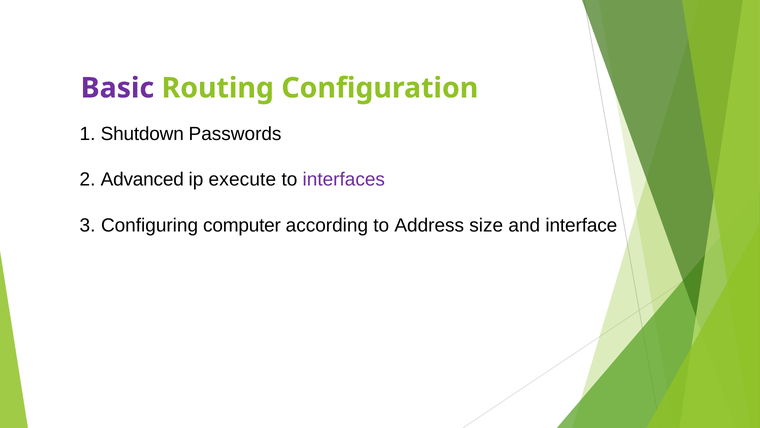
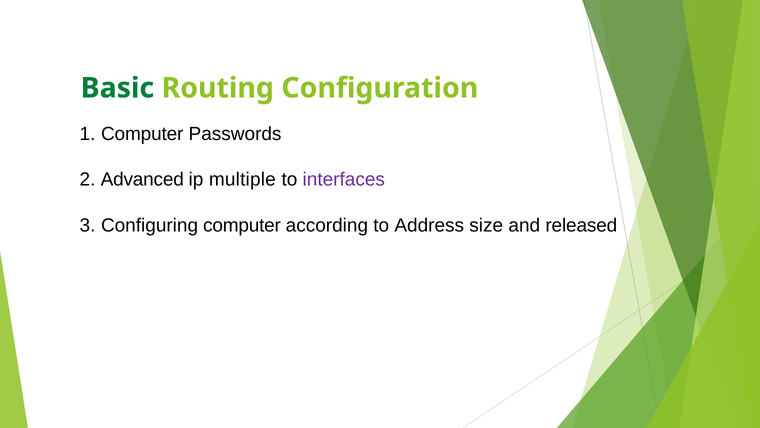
Basic colour: purple -> green (117, 88)
Shutdown: Shutdown -> Computer (142, 134)
execute: execute -> multiple (242, 179)
interface: interface -> released (581, 225)
